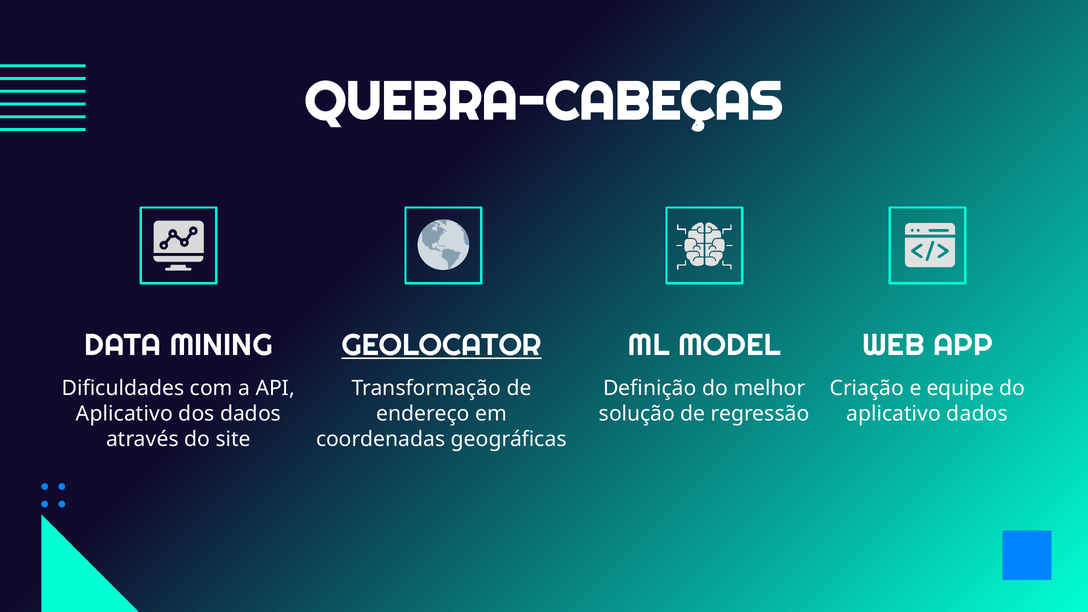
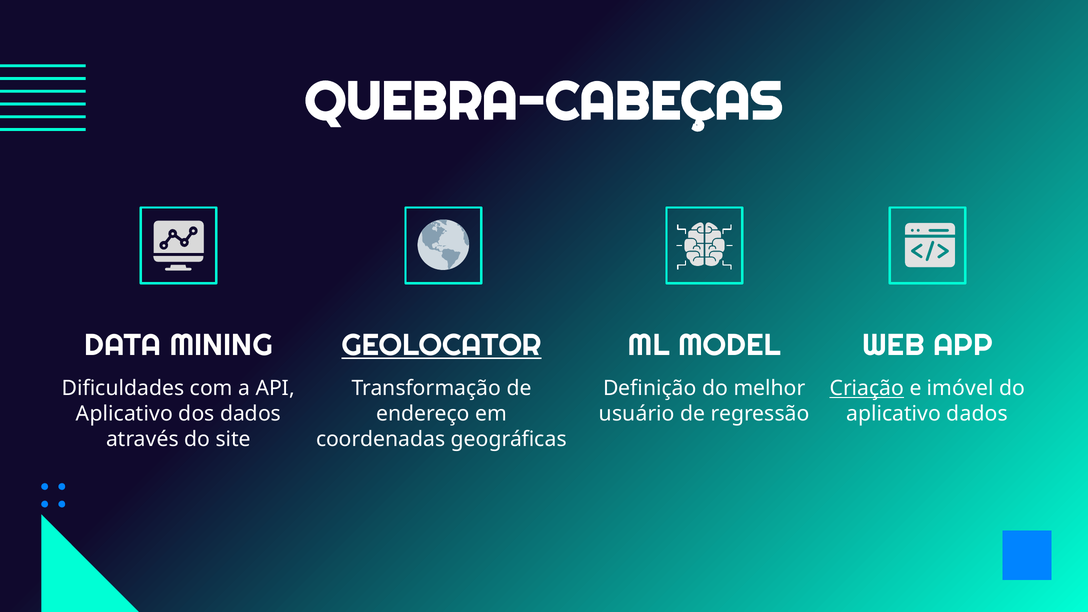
Criação underline: none -> present (867, 388)
equipe: equipe -> imóvel (960, 388)
solução: solução -> usuário (637, 414)
